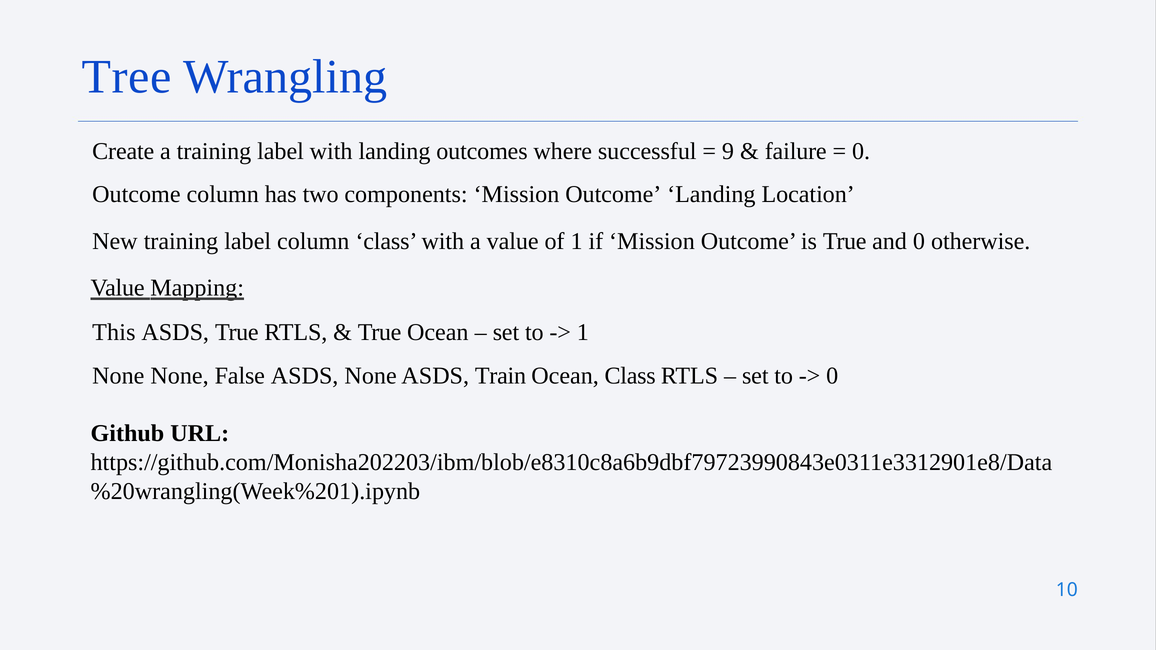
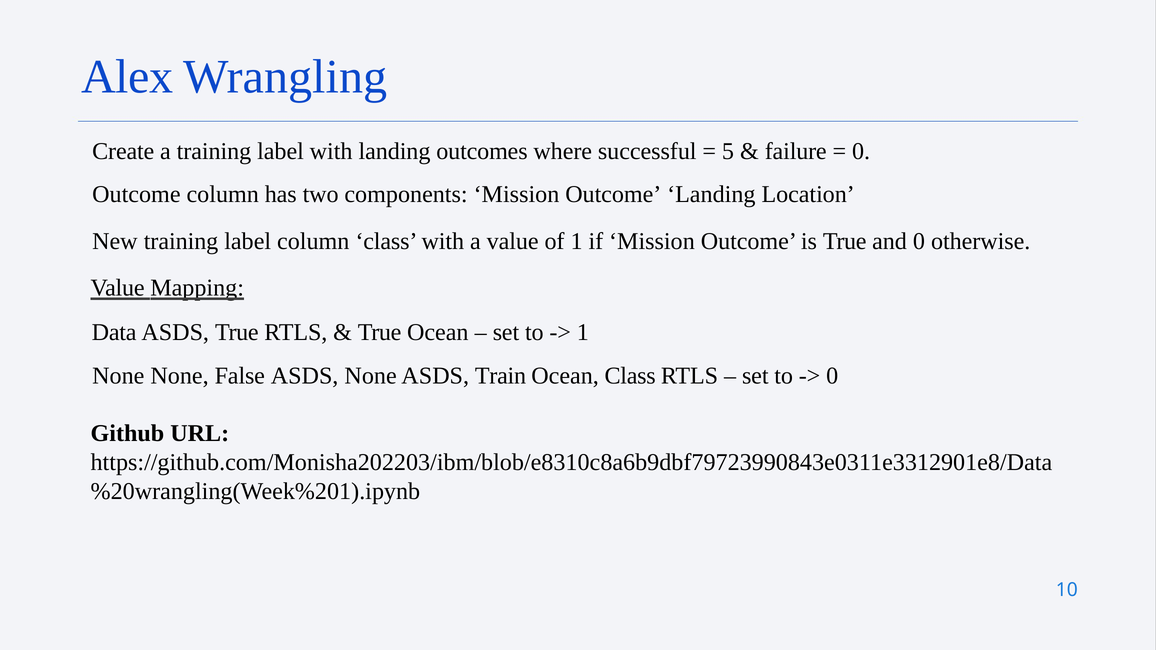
Tree: Tree -> Alex (127, 77)
9: 9 -> 5 (728, 151)
This: This -> Data (114, 332)
